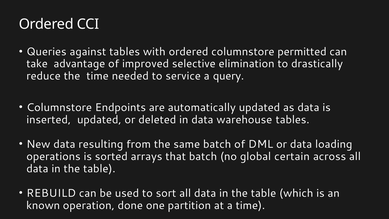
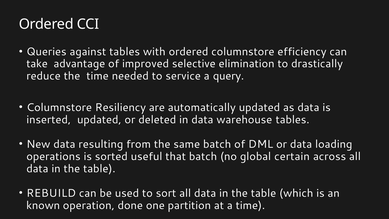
permitted: permitted -> efficiency (302, 52)
Endpoints: Endpoints -> Resiliency (120, 107)
arrays: arrays -> useful (147, 156)
